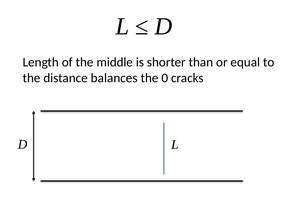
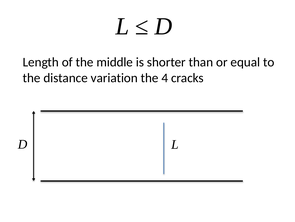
balances: balances -> variation (114, 78)
0: 0 -> 4 (165, 78)
